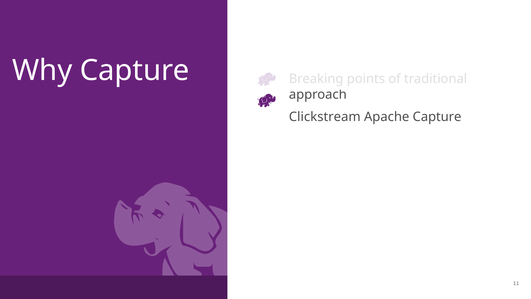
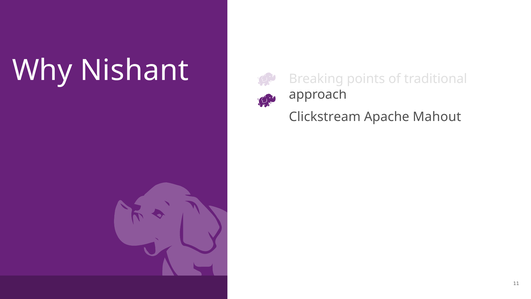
Why Capture: Capture -> Nishant (135, 70)
Apache Capture: Capture -> Mahout (437, 117)
